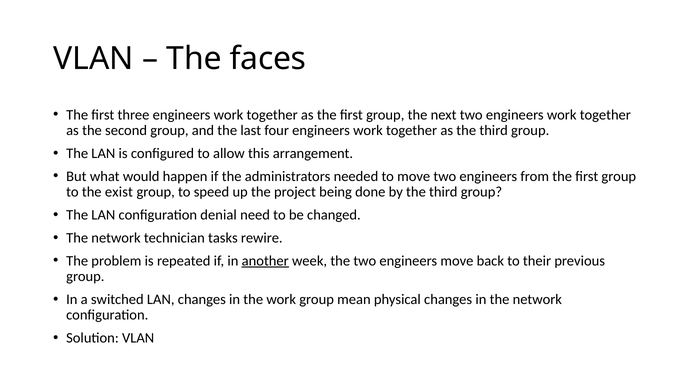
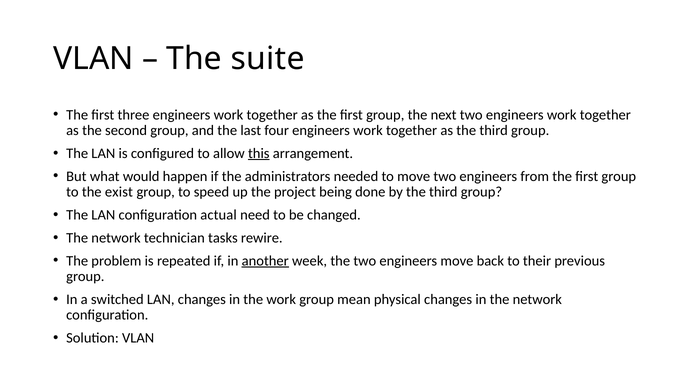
faces: faces -> suite (268, 59)
this underline: none -> present (259, 153)
denial: denial -> actual (219, 215)
